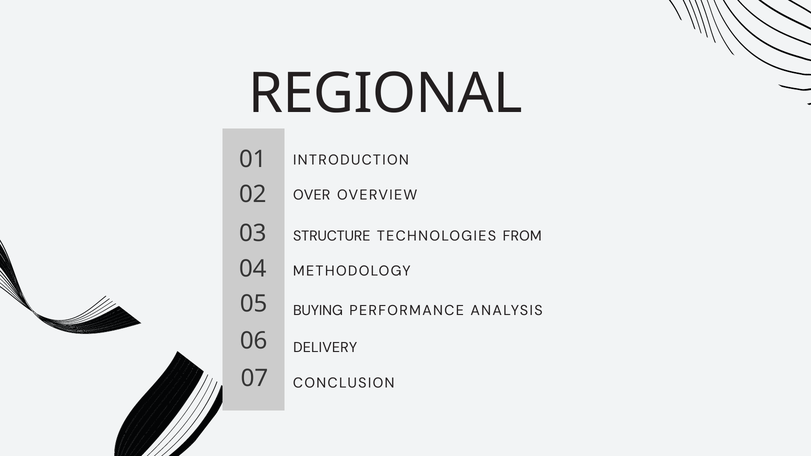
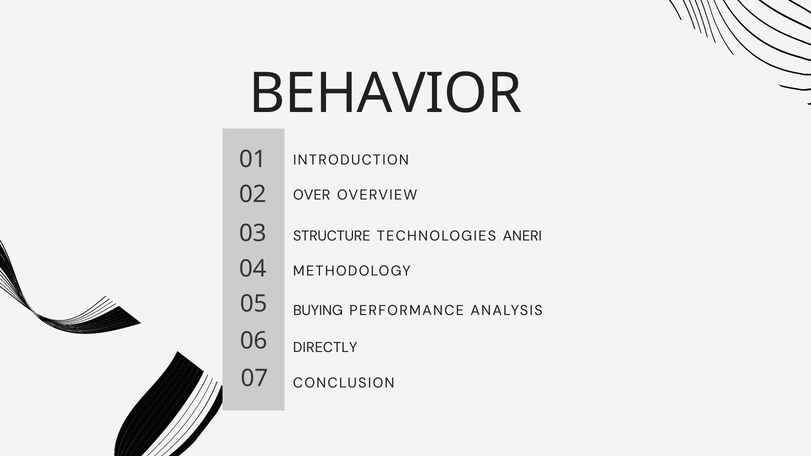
REGIONAL: REGIONAL -> BEHAVIOR (385, 94)
FROM: FROM -> ANERI (522, 236)
DELIVERY: DELIVERY -> DIRECTLY (325, 347)
